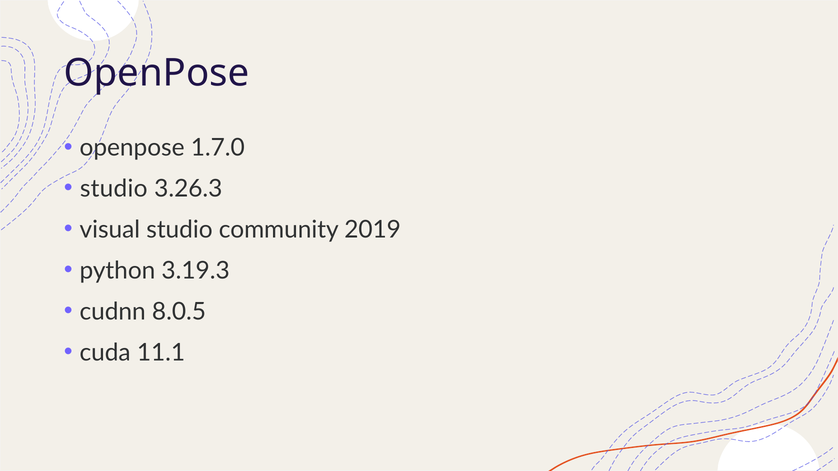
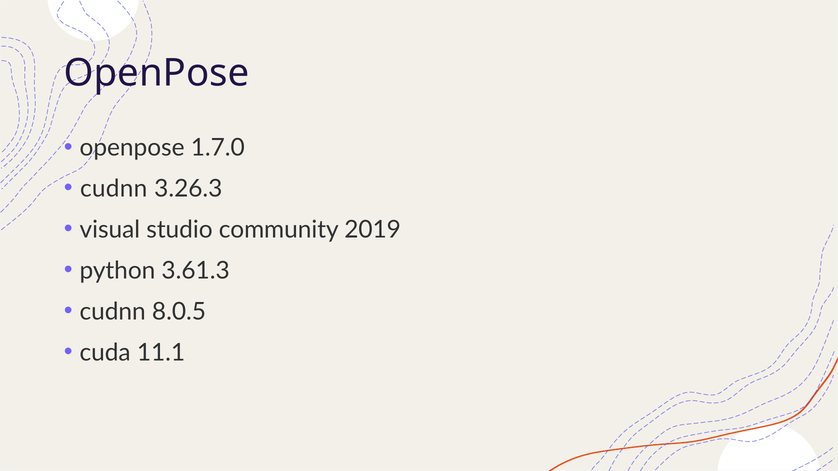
studio: studio -> cudnn (114, 189)
3.19.3: 3.19.3 -> 3.61.3 (196, 271)
